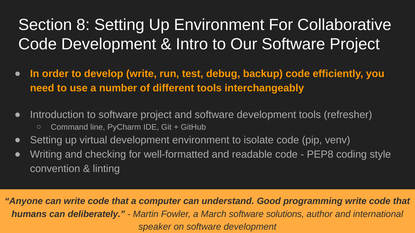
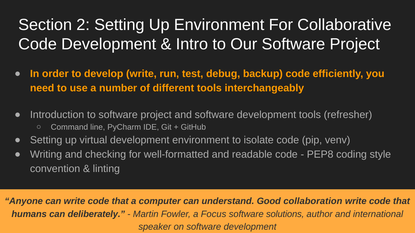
8: 8 -> 2 (83, 25)
programming: programming -> collaboration (313, 202)
March: March -> Focus (214, 214)
